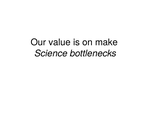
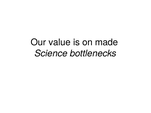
make: make -> made (107, 42)
